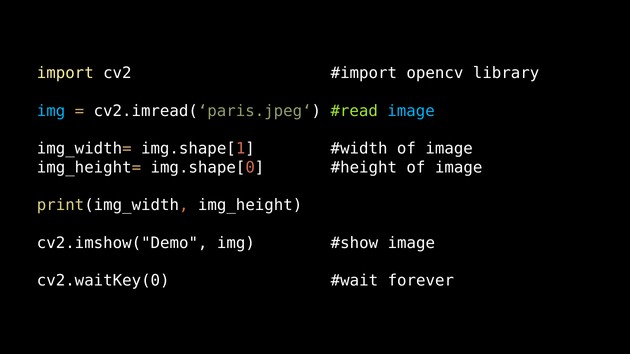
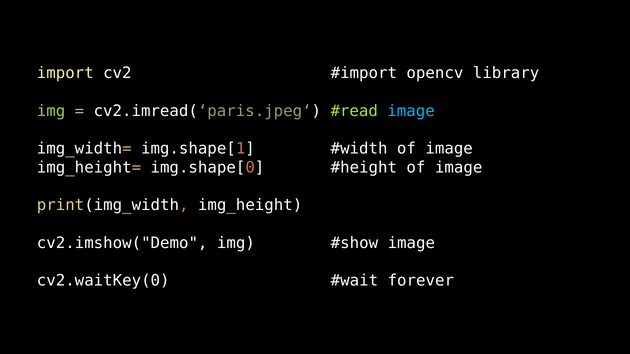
img colour: light blue -> light green (51, 111)
